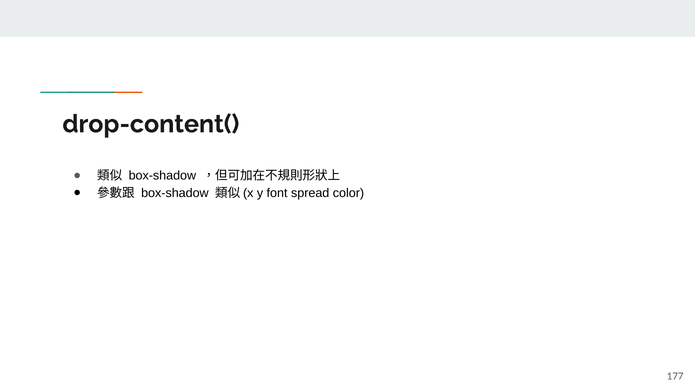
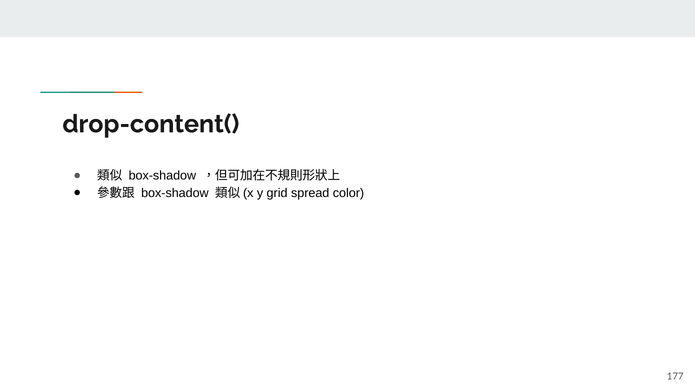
font: font -> grid (277, 193)
